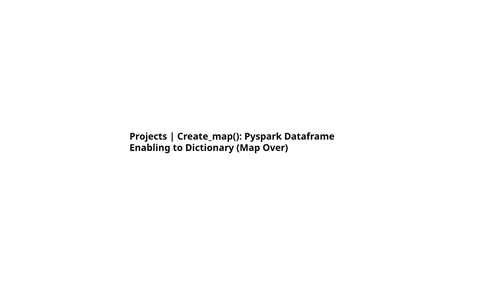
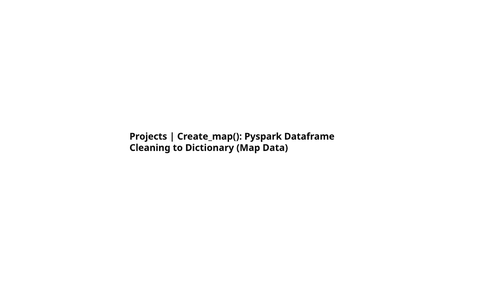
Enabling: Enabling -> Cleaning (150, 148)
Over: Over -> Data (275, 148)
